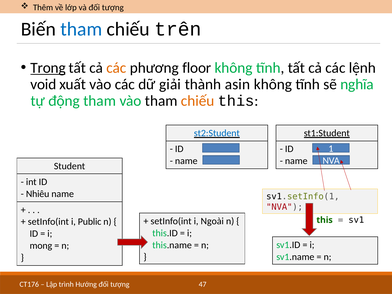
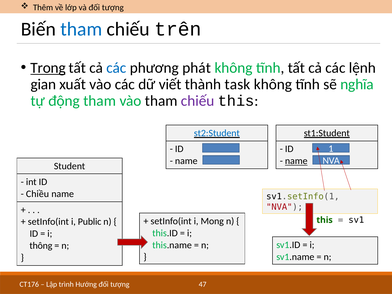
các colour: orange -> blue (116, 68)
floor: floor -> phát (197, 68)
void: void -> gian (43, 84)
giải: giải -> viết (170, 84)
asin: asin -> task (238, 84)
chiếu colour: orange -> purple (198, 101)
name underline: none -> present (296, 161)
Nhiêu: Nhiêu -> Chiều (38, 194)
Ngoài: Ngoài -> Mong (212, 221)
mong: mong -> thông (41, 246)
